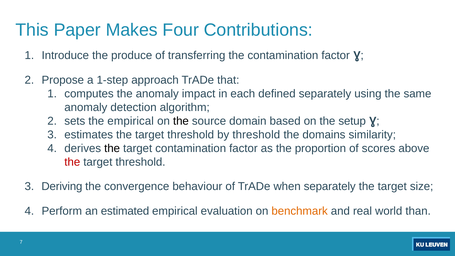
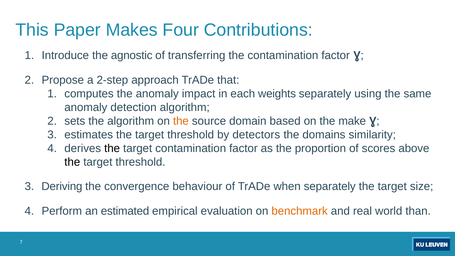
produce: produce -> agnostic (132, 56)
1-step: 1-step -> 2-step (112, 80)
defined: defined -> weights (277, 94)
the empirical: empirical -> algorithm (131, 121)
the colour: black -> orange (181, 121)
setup: setup -> make (352, 121)
by threshold: threshold -> detectors (256, 135)
the colour: red -> black (72, 162)
